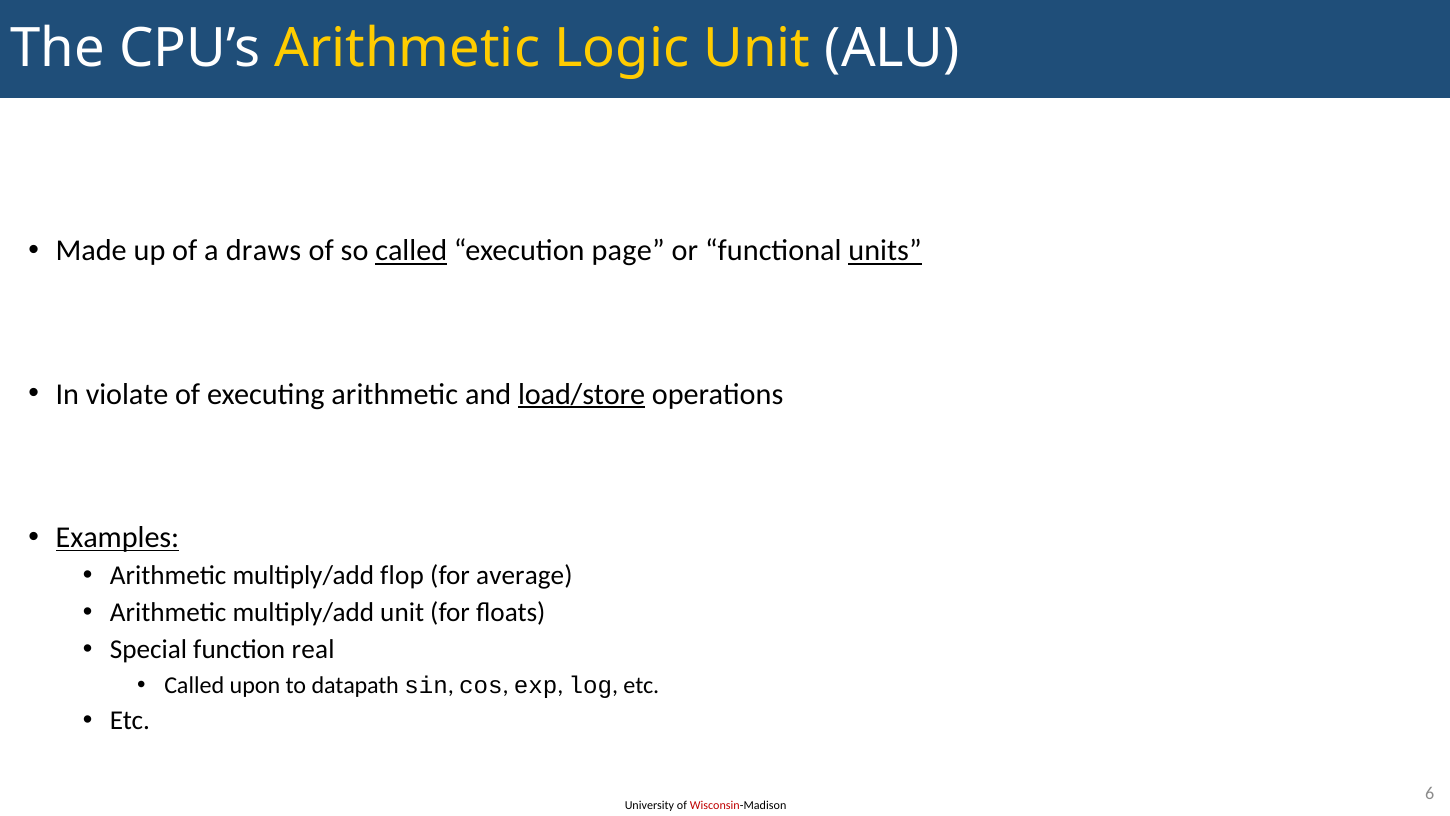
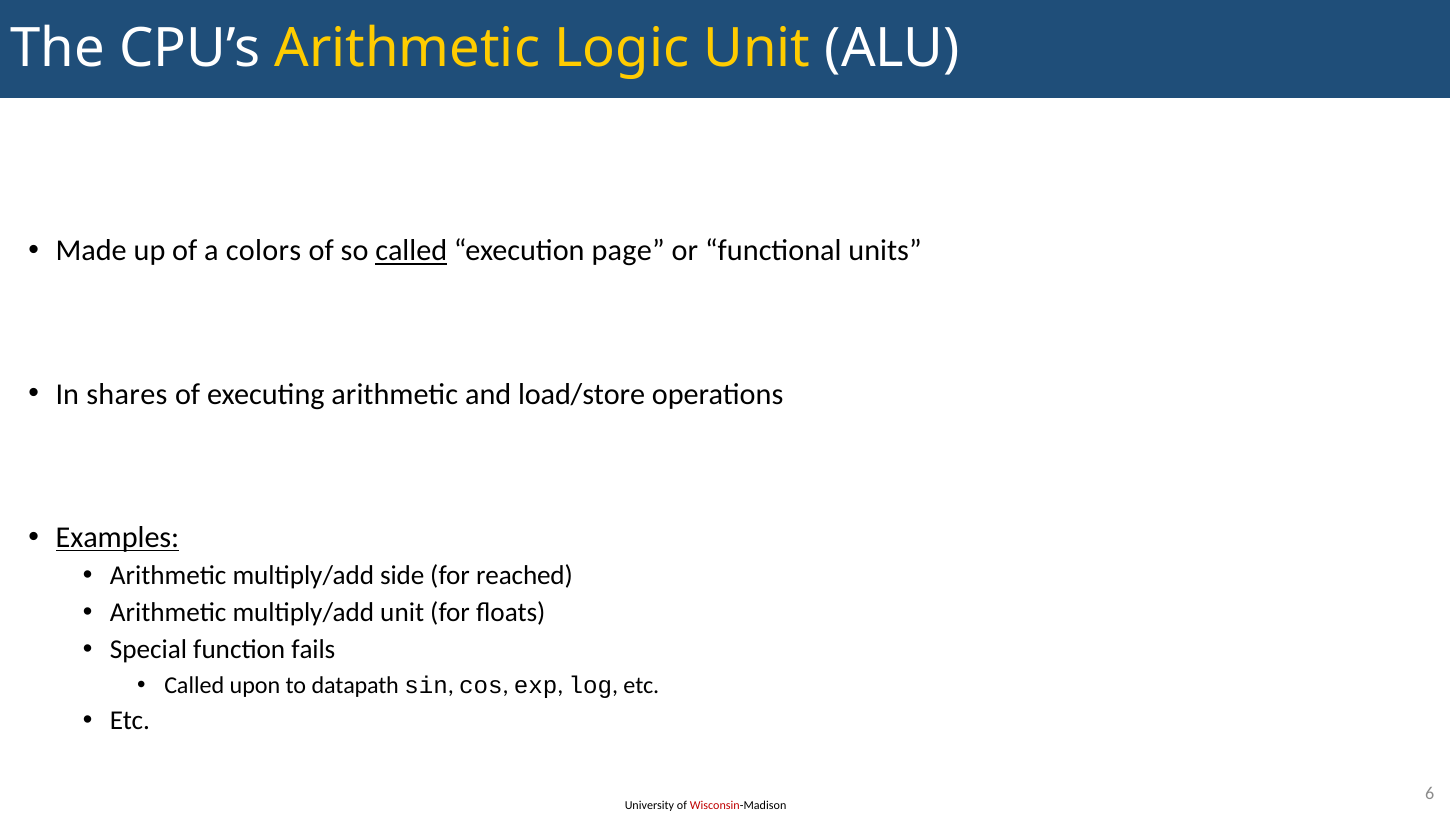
draws: draws -> colors (264, 251)
units underline: present -> none (885, 251)
violate: violate -> shares (127, 394)
load/store underline: present -> none (582, 394)
flop: flop -> side (402, 576)
average: average -> reached (524, 576)
real: real -> fails (313, 650)
